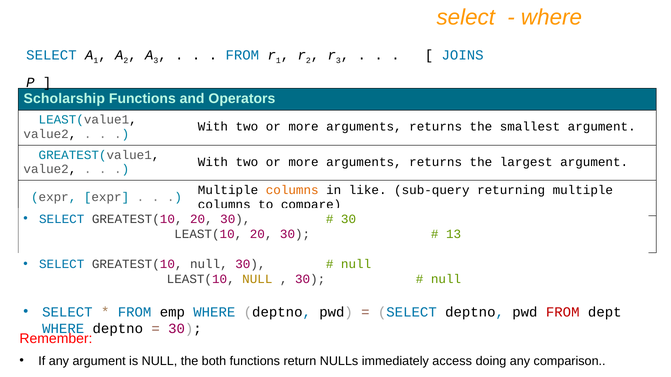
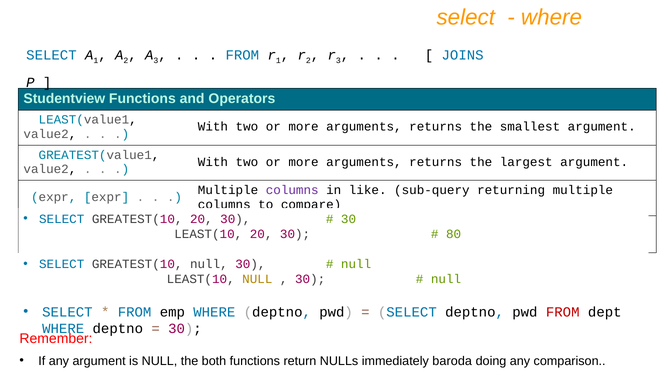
Scholarship: Scholarship -> Studentview (64, 99)
columns colour: orange -> purple (292, 190)
13: 13 -> 80 (454, 234)
access: access -> baroda (452, 361)
